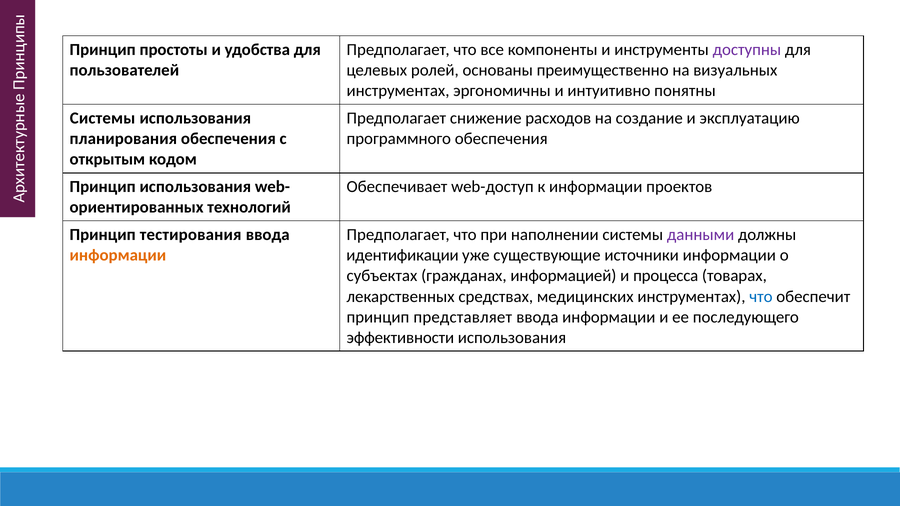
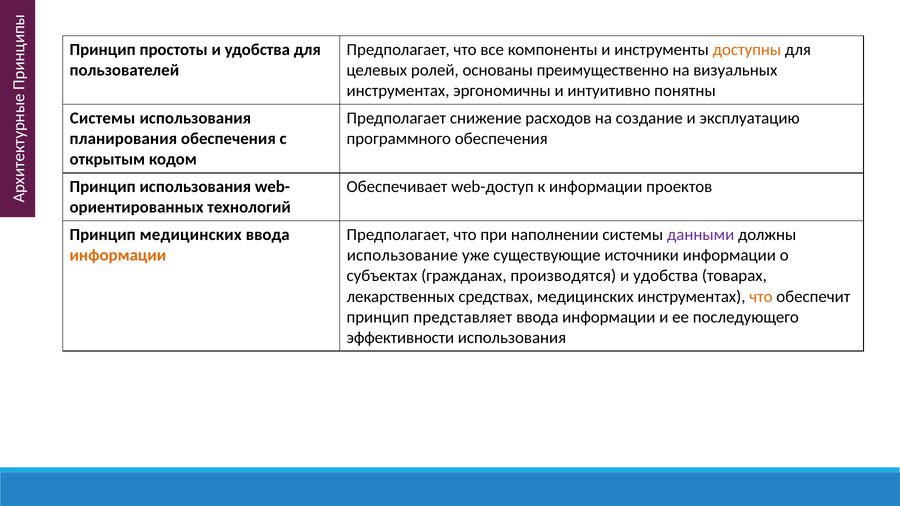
доступны colour: purple -> orange (747, 50)
Принцип тестирования: тестирования -> медицинских (191, 235)
идентификации: идентификации -> использование (402, 255)
информацией: информацией -> производятся (563, 276)
процесса: процесса -> удобства (666, 276)
что colour: blue -> orange (761, 297)
